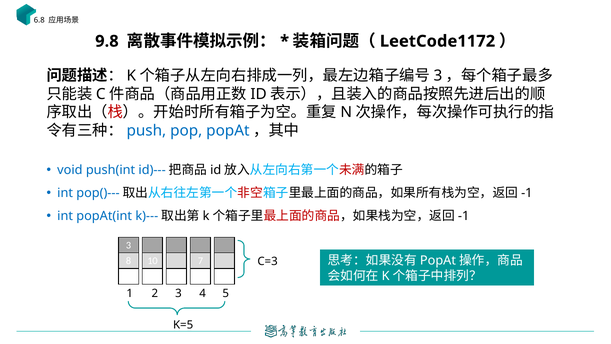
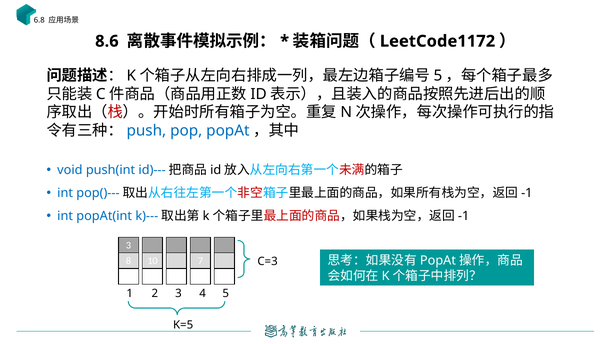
9.8: 9.8 -> 8.6 (107, 41)
3: 3 -> 5 (438, 76)
